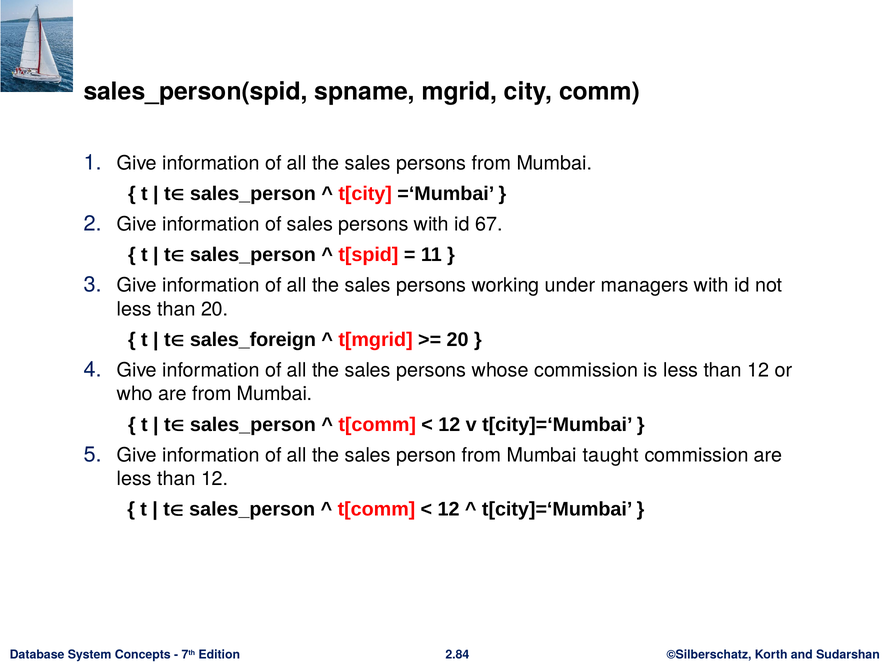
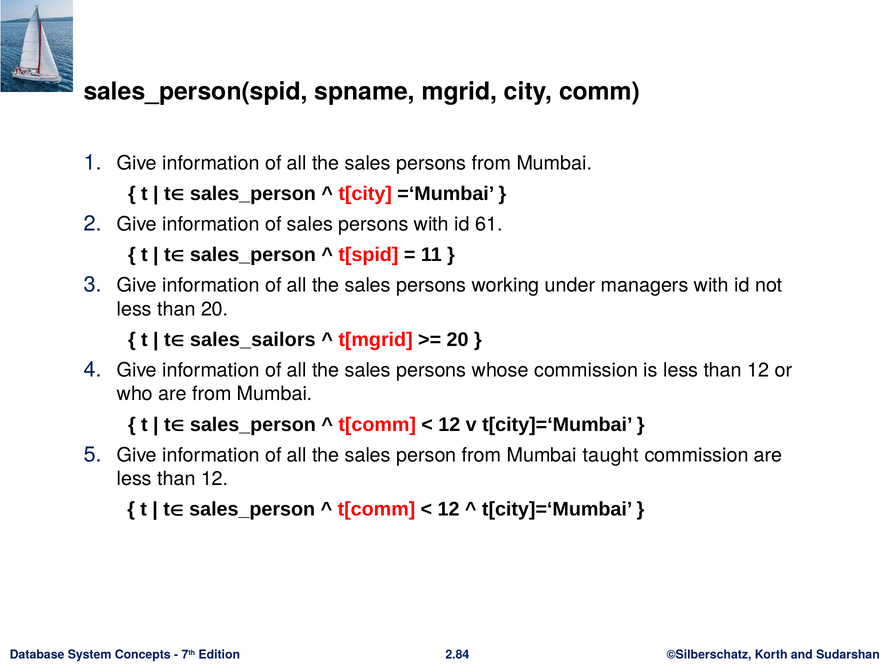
67: 67 -> 61 (489, 224)
sales_foreign: sales_foreign -> sales_sailors (253, 340)
